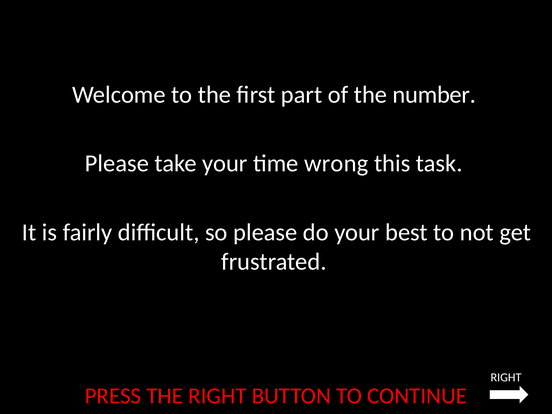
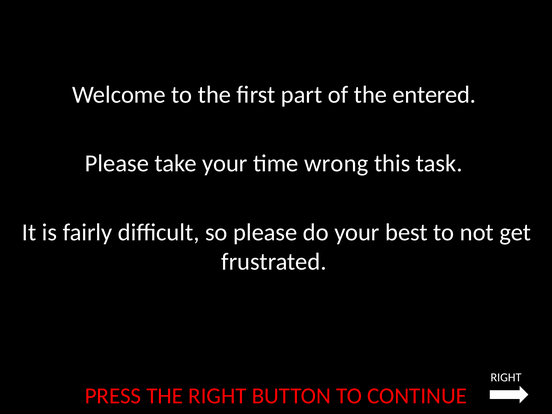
number: number -> entered (434, 95)
